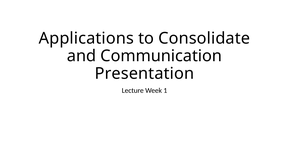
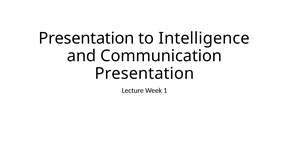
Applications: Applications -> Presentation (86, 38)
Consolidate: Consolidate -> Intelligence (204, 38)
